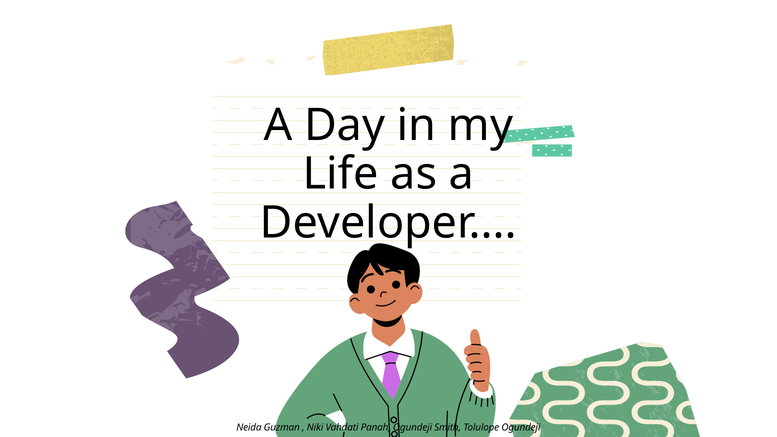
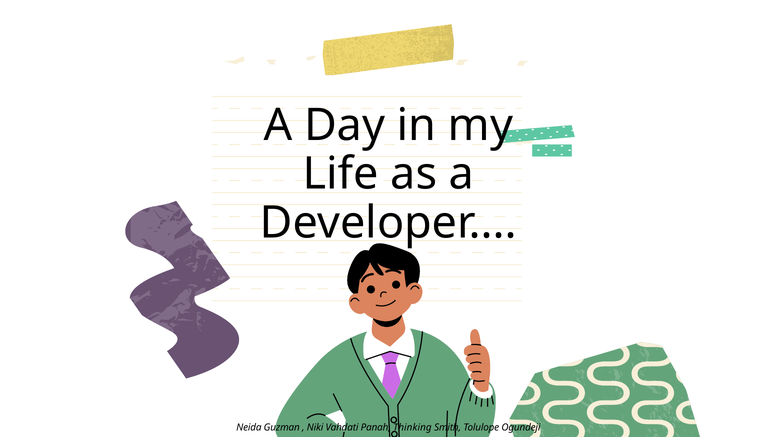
Panah Ogundeji: Ogundeji -> Thinking (412, 428)
